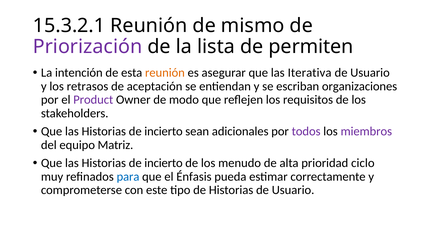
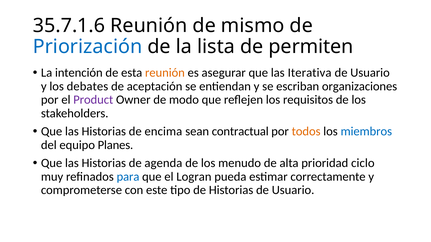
15.3.2.1: 15.3.2.1 -> 35.7.1.6 (69, 26)
Priorización colour: purple -> blue (88, 47)
retrasos: retrasos -> debates (87, 86)
incierto: incierto -> encima (163, 132)
adicionales: adicionales -> contractual (240, 132)
todos colour: purple -> orange (306, 132)
miembros colour: purple -> blue (366, 132)
Matriz: Matriz -> Planes (115, 145)
incierto: incierto -> agenda (163, 163)
Énfasis: Énfasis -> Logran (194, 177)
